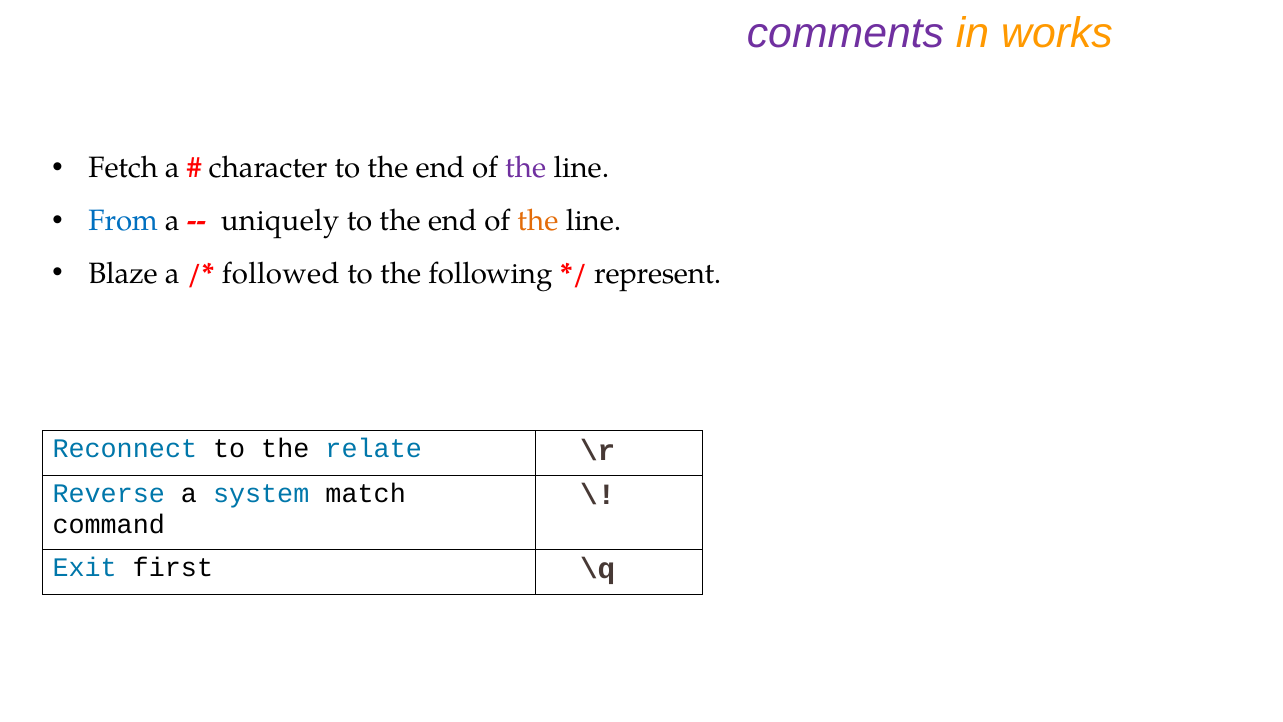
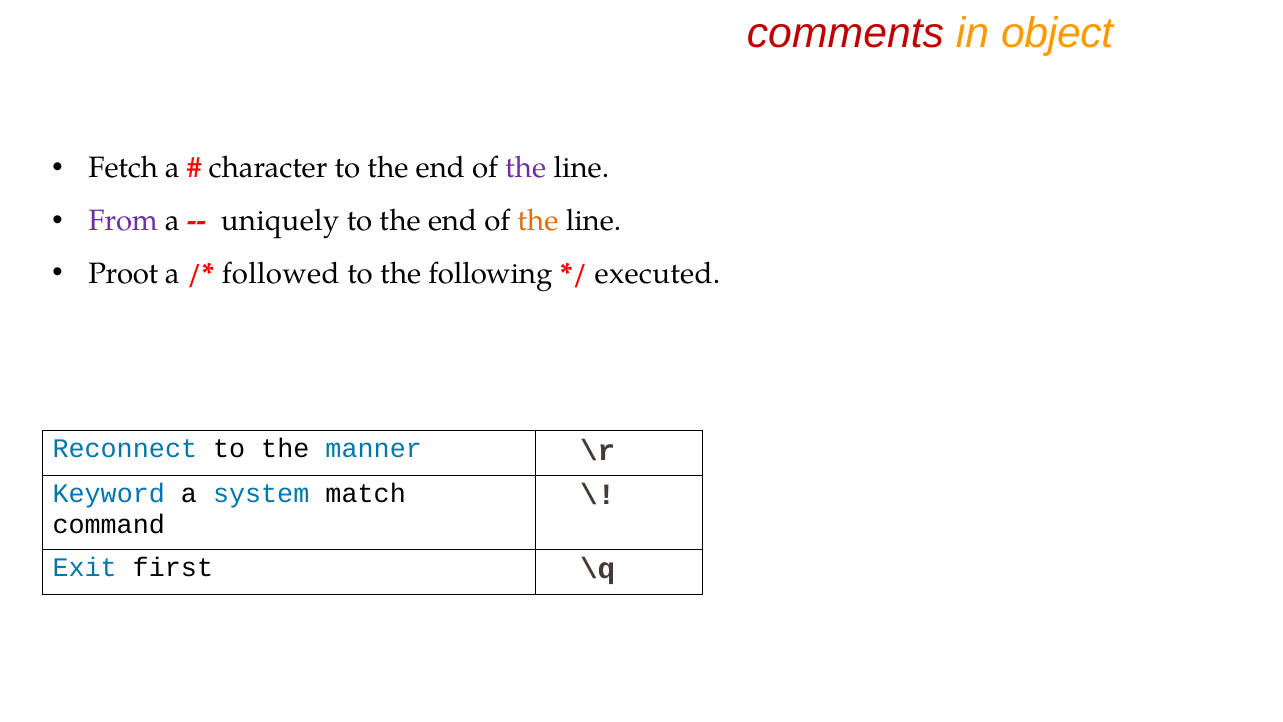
comments colour: purple -> red (845, 33)
works: works -> object (1057, 33)
From colour: blue -> purple (123, 221)
Blaze: Blaze -> Proot (123, 274)
represent: represent -> executed (657, 274)
relate: relate -> manner (374, 449)
Reverse: Reverse -> Keyword (109, 494)
